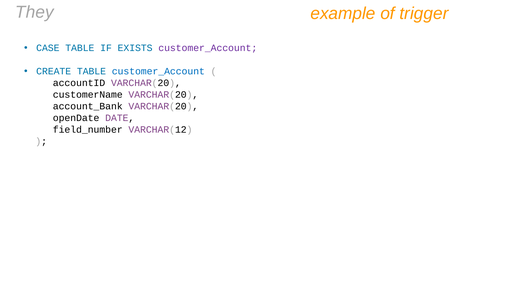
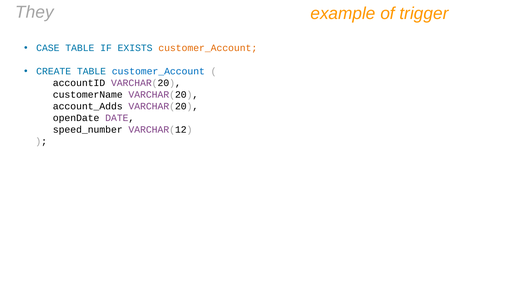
customer_Account colour: purple -> orange (208, 48)
account_Bank: account_Bank -> account_Adds (88, 106)
field_number: field_number -> speed_number (88, 130)
